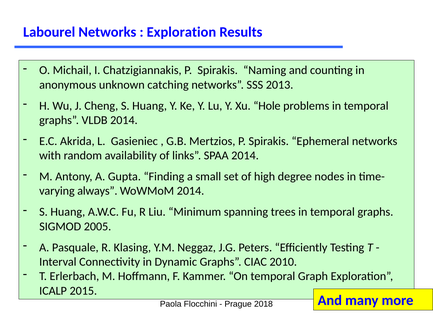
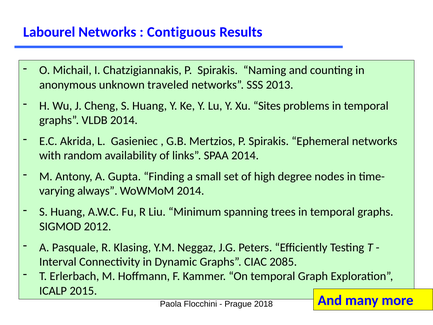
Exploration: Exploration -> Contiguous (181, 32)
catching: catching -> traveled (168, 85)
Hole: Hole -> Sites (267, 106)
2005: 2005 -> 2012 (98, 226)
2010: 2010 -> 2085 (283, 262)
